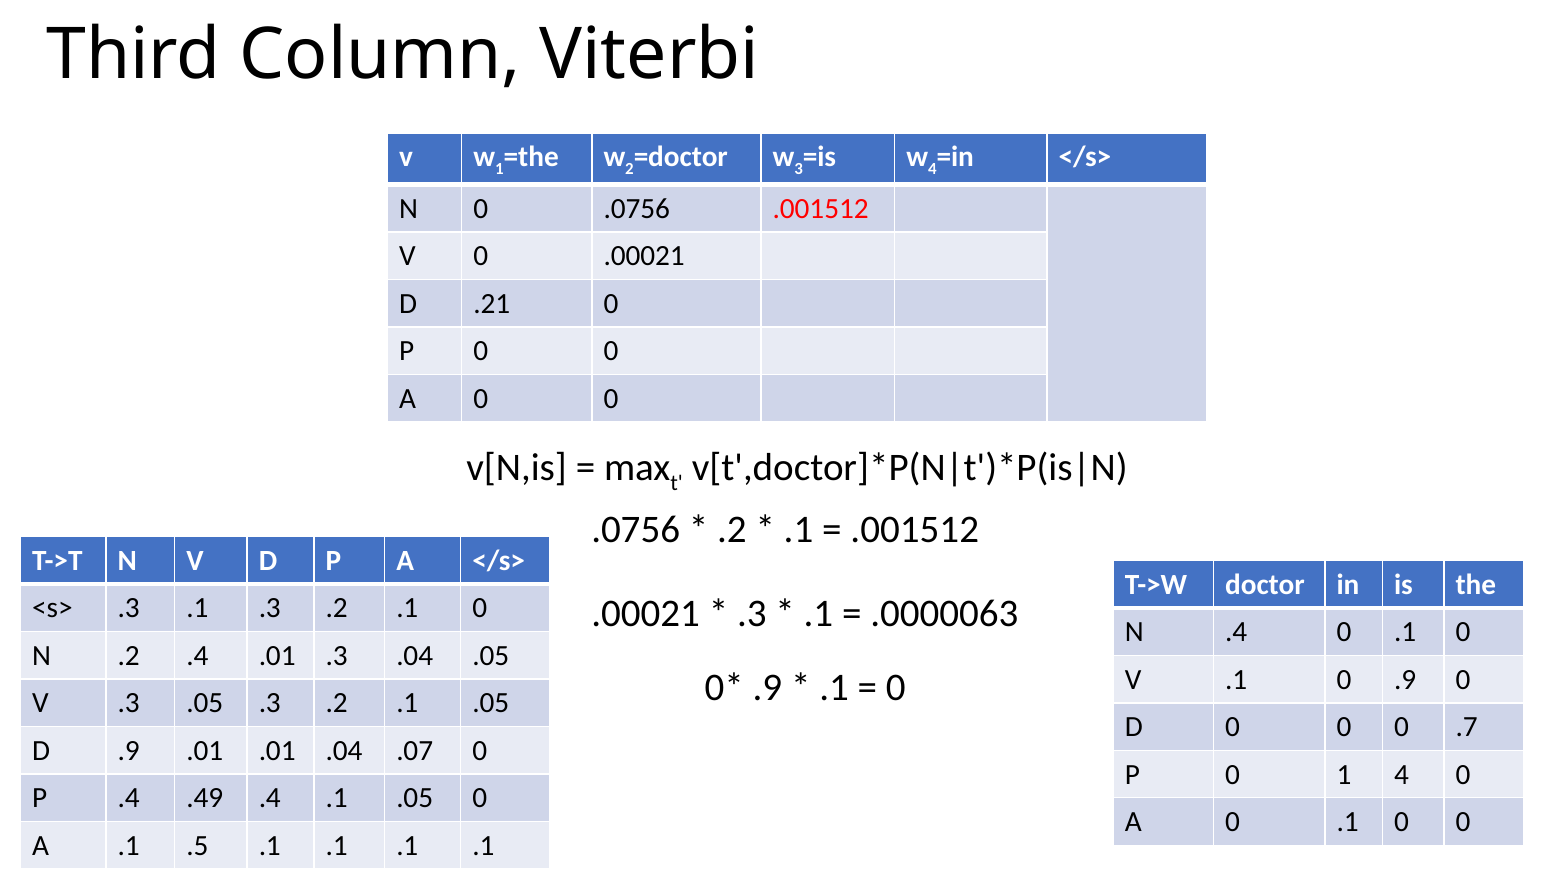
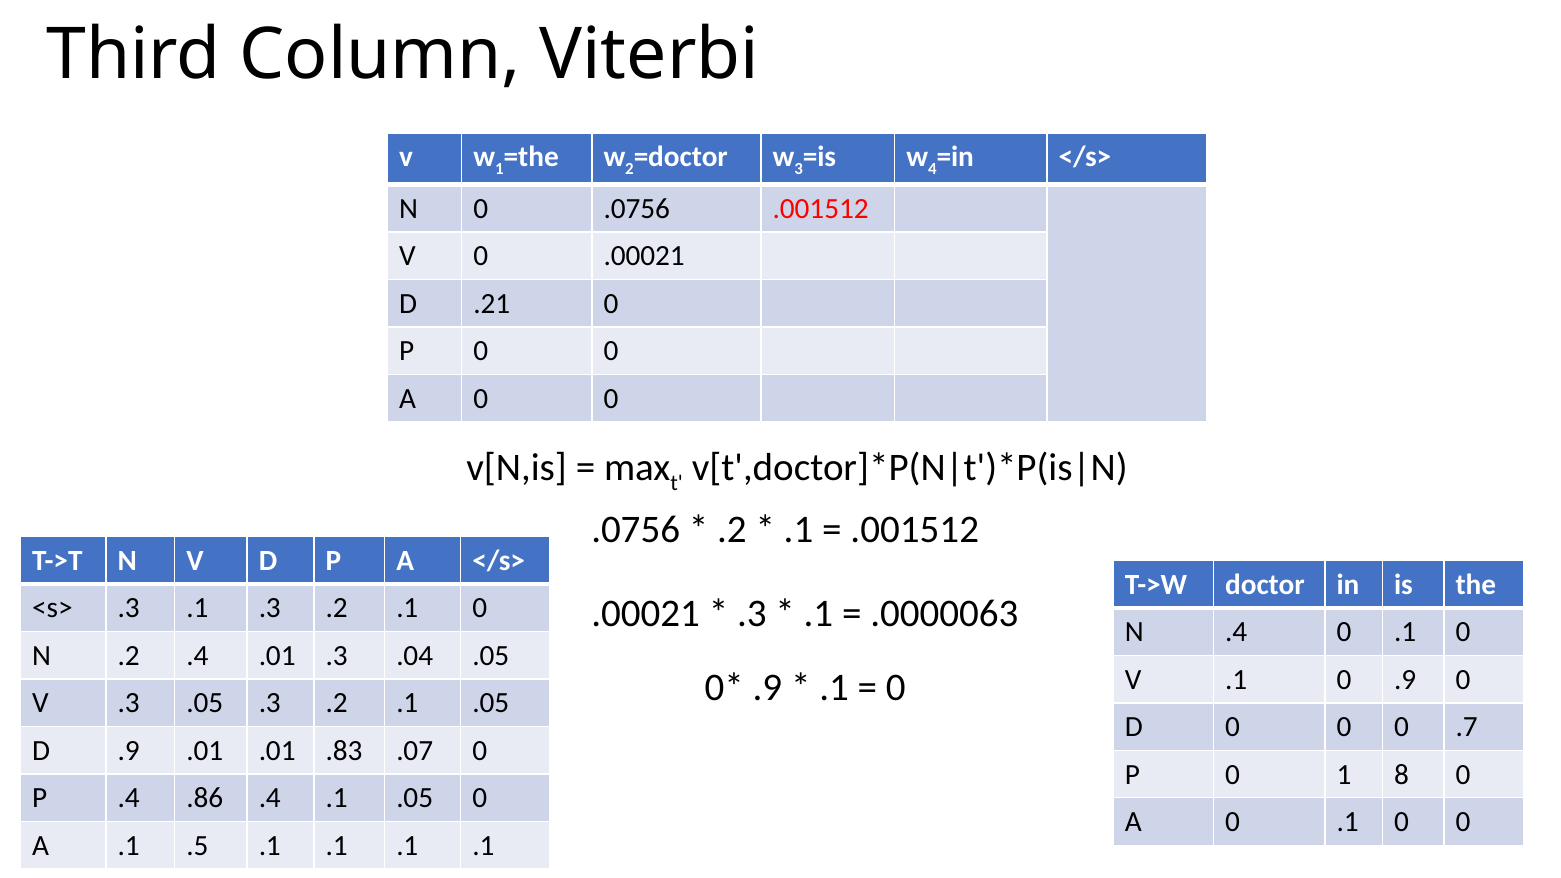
.01 .04: .04 -> .83 (344, 751)
1 4: 4 -> 8 (1402, 774)
.49: .49 -> .86 (205, 798)
